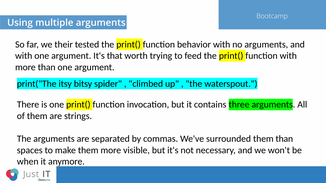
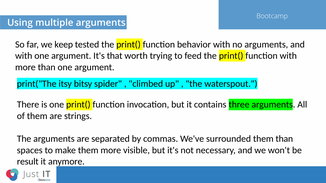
their: their -> keep (64, 44)
when: when -> result (28, 162)
